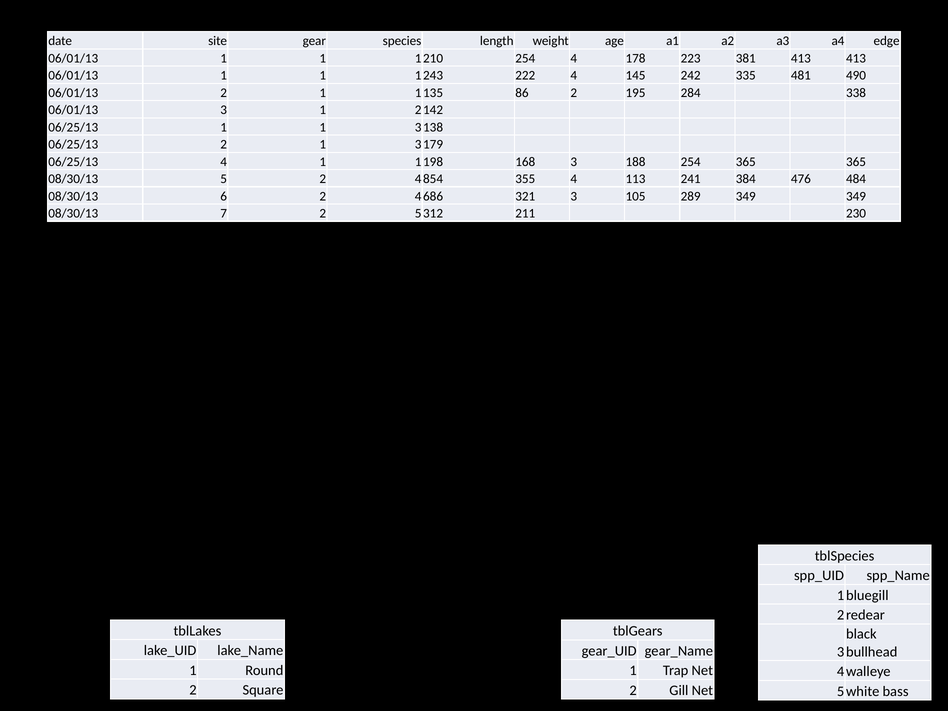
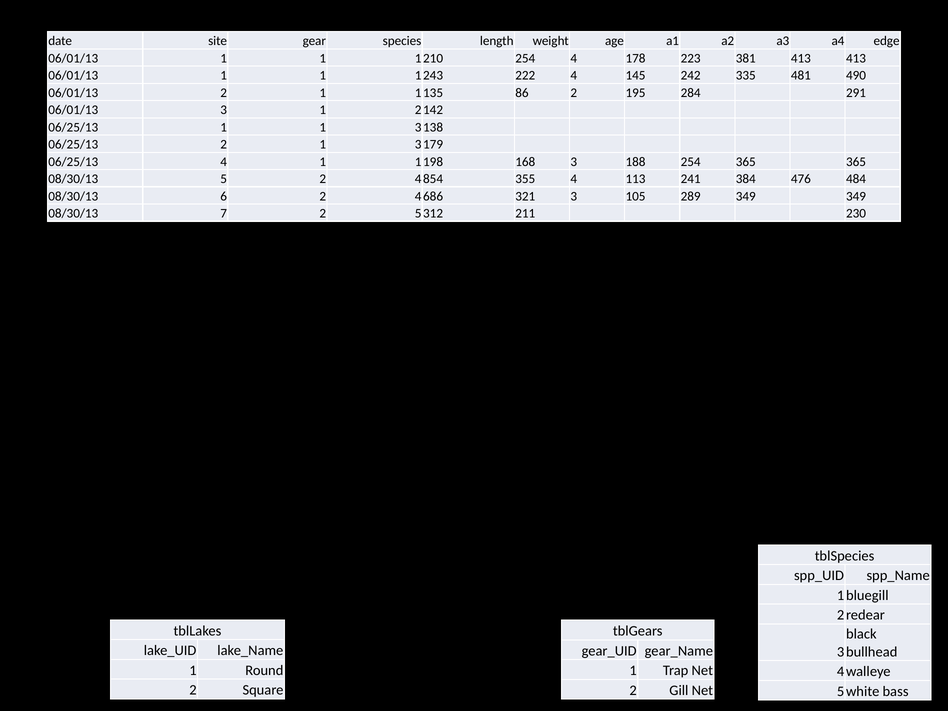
338: 338 -> 291 (856, 93)
